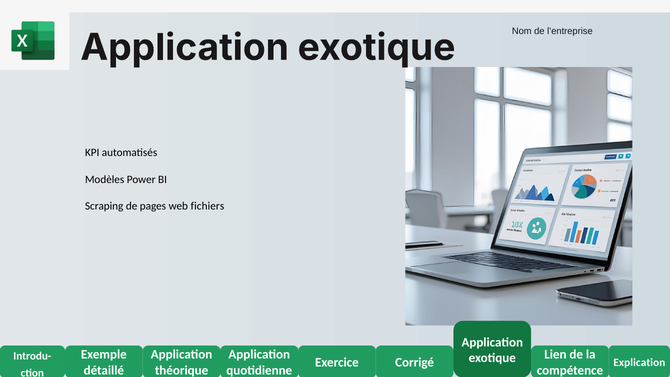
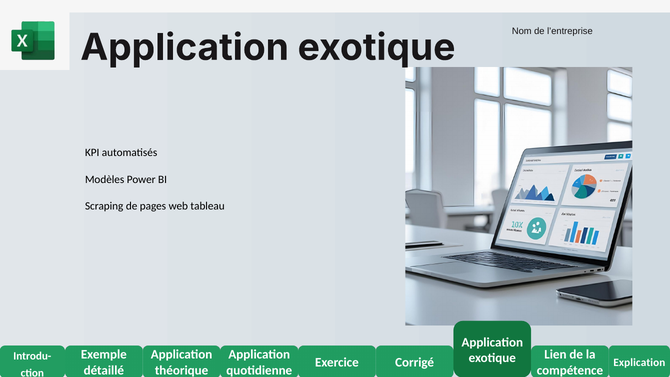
fichiers: fichiers -> tableau (208, 206)
